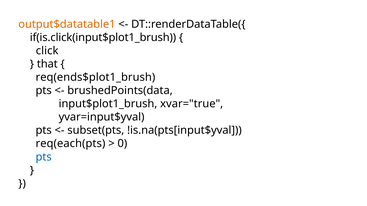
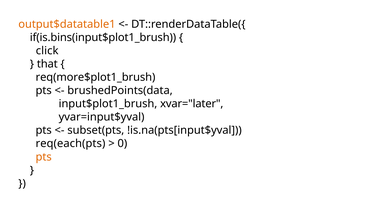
if(is.click(input$plot1_brush: if(is.click(input$plot1_brush -> if(is.bins(input$plot1_brush (103, 37)
req(ends$plot1_brush: req(ends$plot1_brush -> req(more$plot1_brush (95, 77)
xvar="true: xvar="true -> xvar="later (192, 104)
pts colour: blue -> orange (44, 157)
